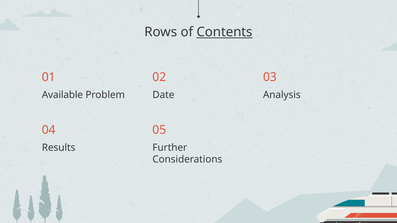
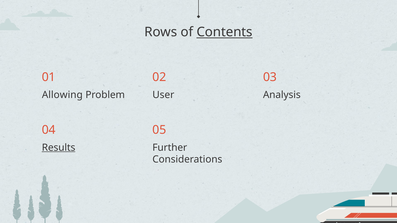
Available: Available -> Allowing (62, 95)
Date: Date -> User (163, 95)
Results underline: none -> present (59, 148)
